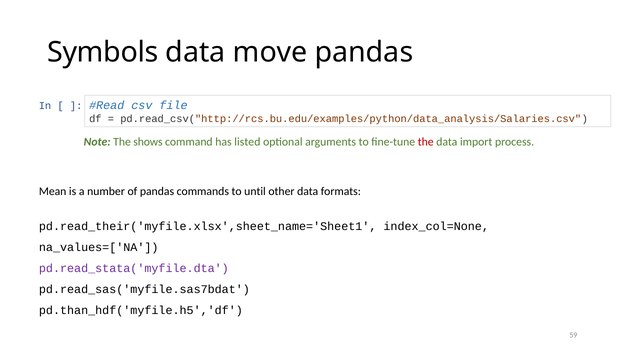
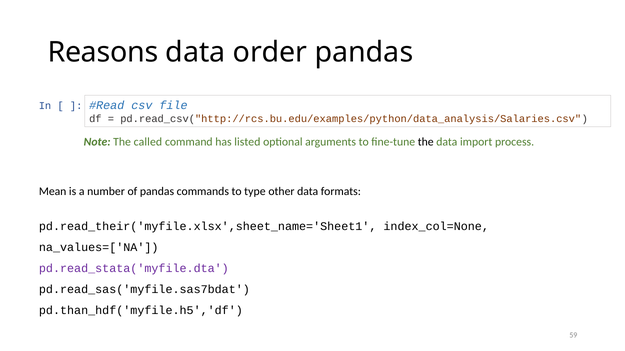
Symbols: Symbols -> Reasons (103, 53)
move: move -> order (270, 53)
shows: shows -> called (148, 142)
the colour: red -> black (426, 142)
until: until -> type (255, 192)
